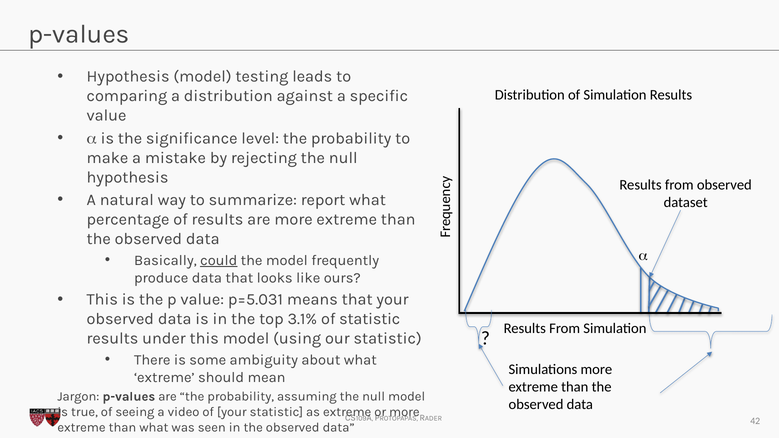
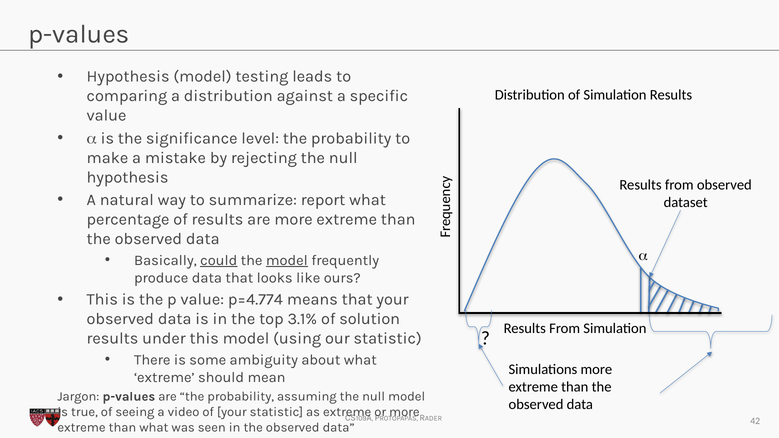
model underline: none -> present (287, 260)
p=5.031: p=5.031 -> p=4.774 (255, 300)
of statistic: statistic -> solution (370, 319)
